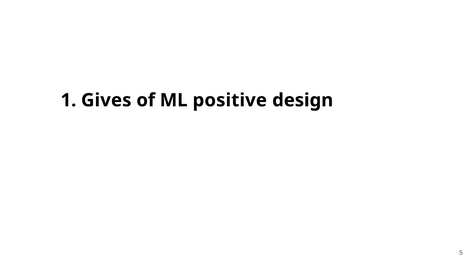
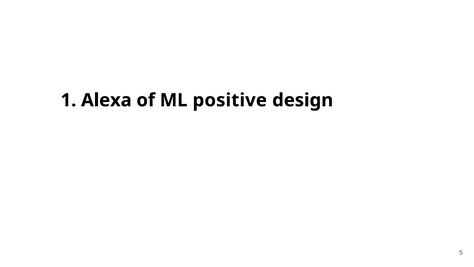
Gives: Gives -> Alexa (106, 100)
